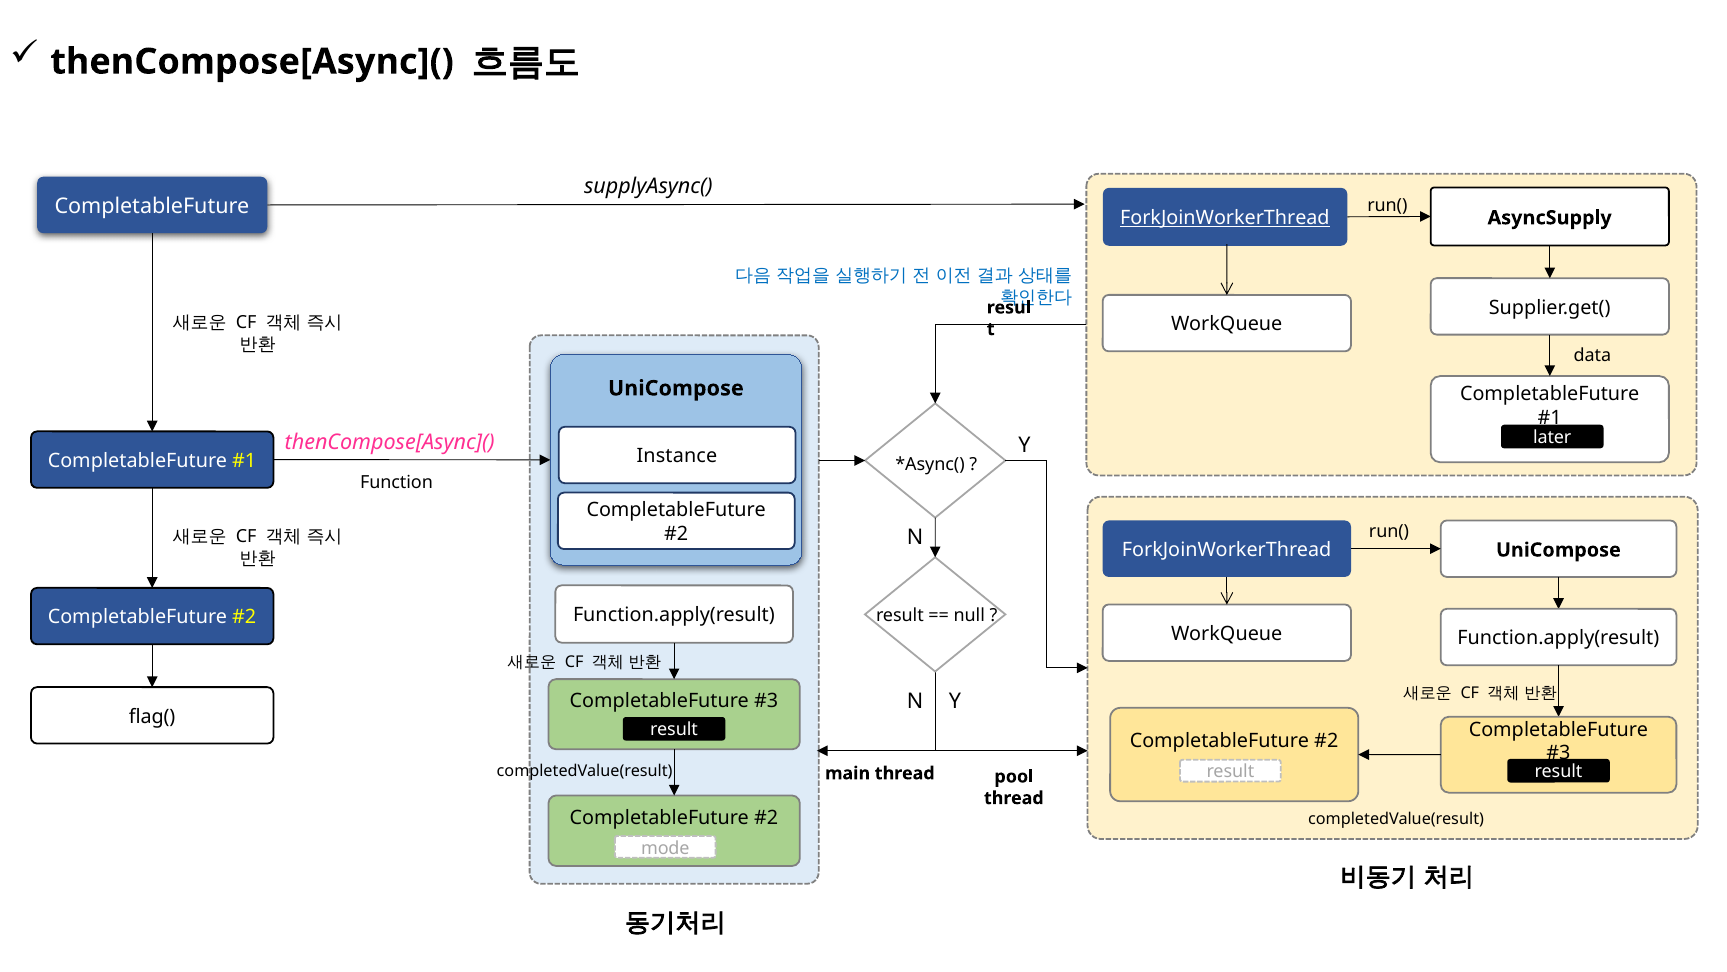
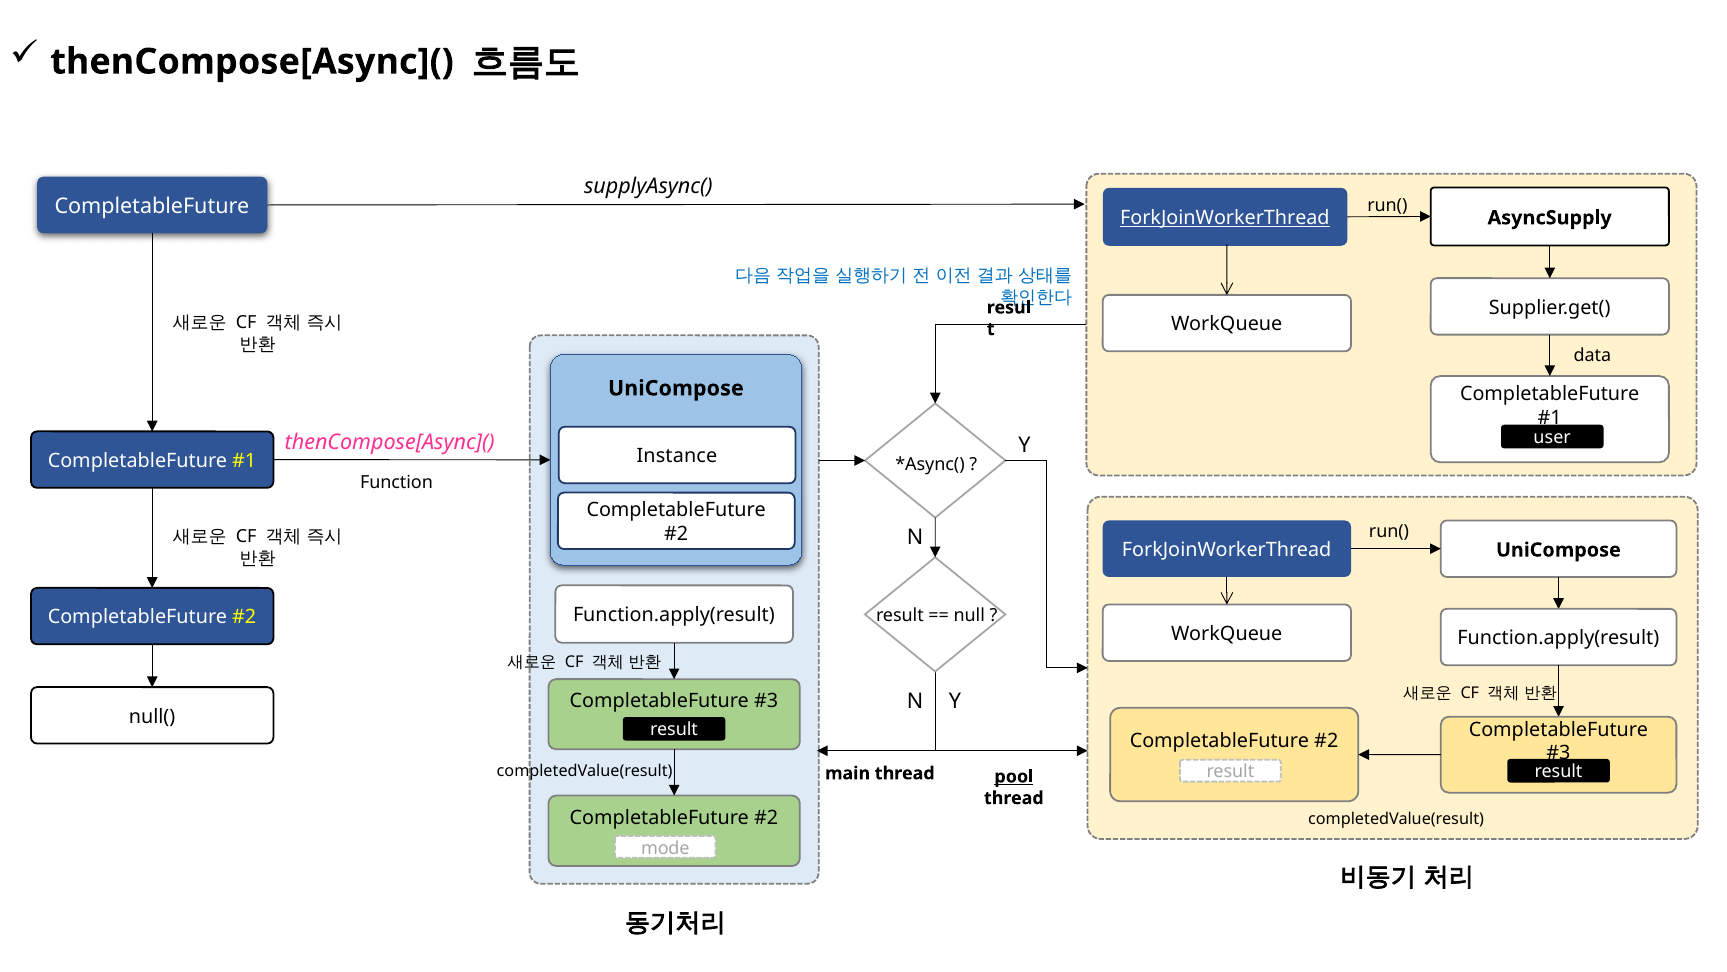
later: later -> user (1552, 438)
flag(: flag( -> null( (152, 716)
pool underline: none -> present (1014, 776)
